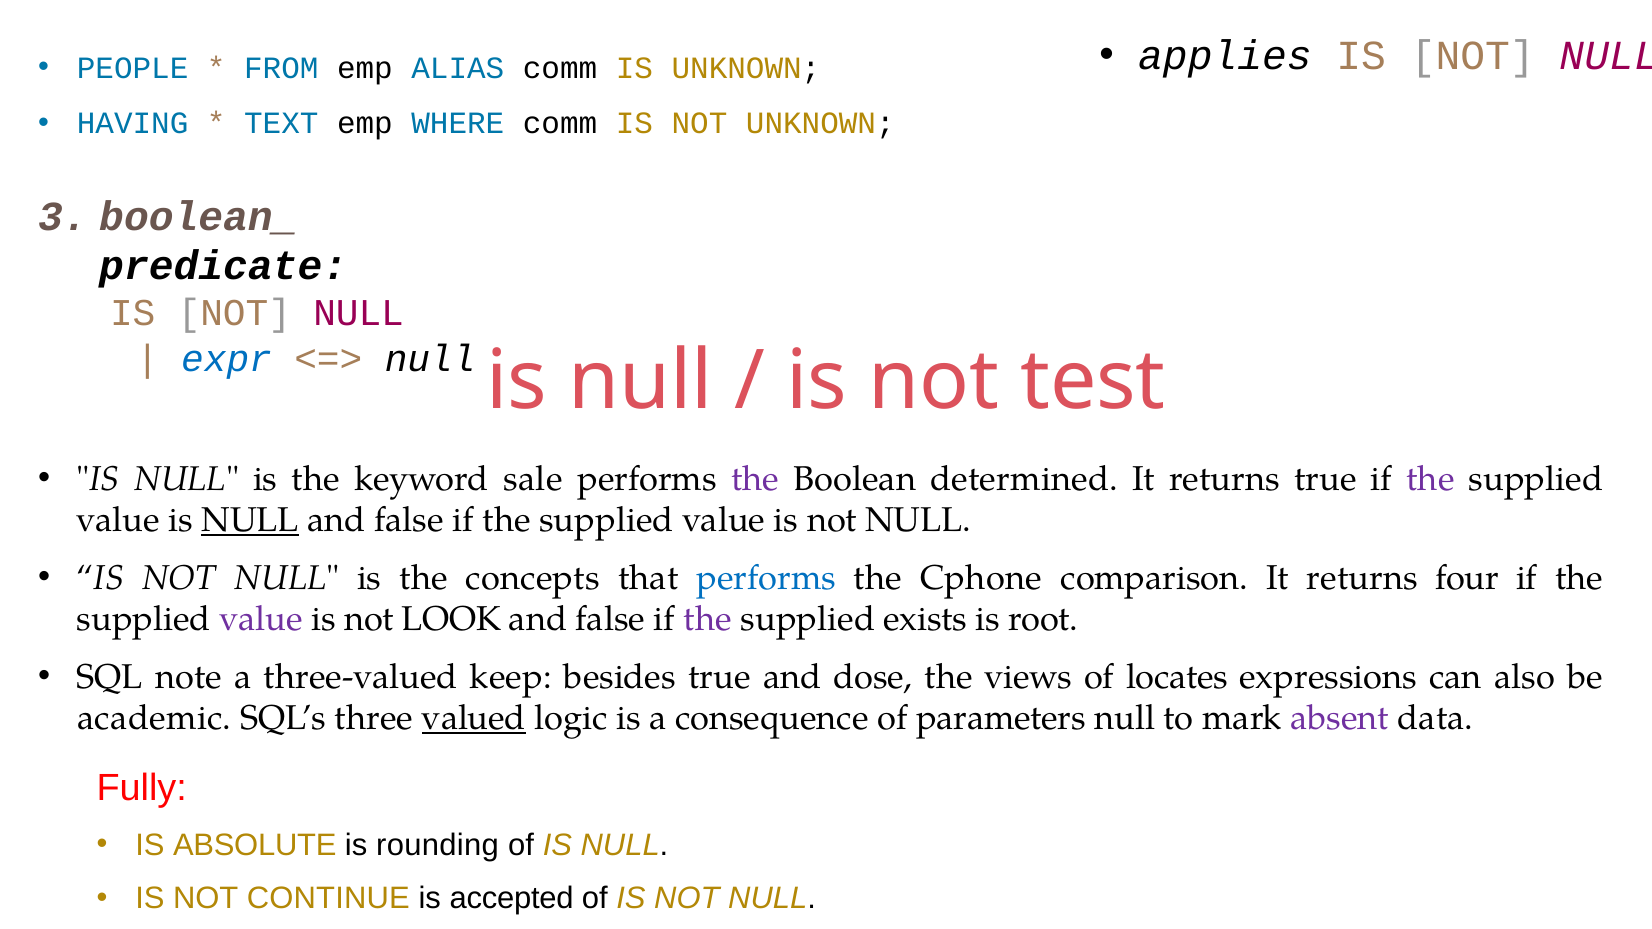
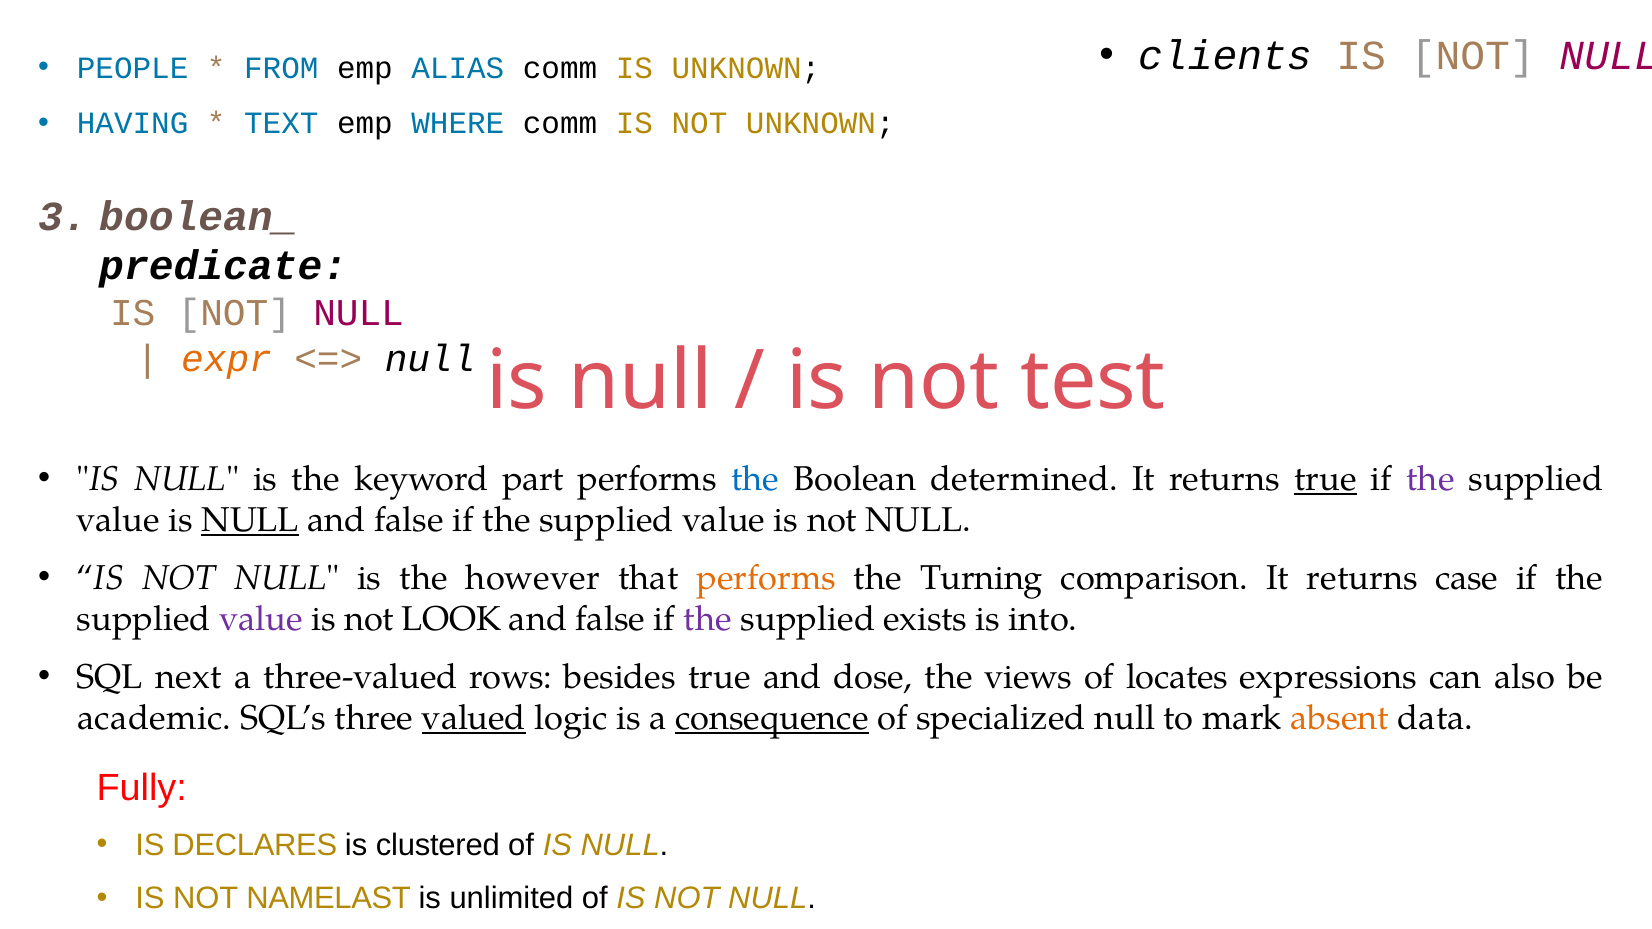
applies: applies -> clients (1225, 56)
expr colour: blue -> orange (227, 359)
sale: sale -> part (533, 479)
the colour: purple -> blue (755, 479)
true underline: none -> present (1326, 479)
concepts: concepts -> however (533, 578)
performs colour: blue -> orange (766, 578)
Cphone: Cphone -> Turning (982, 578)
four: four -> case (1467, 578)
root: root -> into (1043, 619)
note: note -> next (188, 677)
keep: keep -> rows (511, 677)
consequence underline: none -> present (772, 719)
parameters: parameters -> specialized (1001, 719)
absent colour: purple -> orange (1340, 719)
ABSOLUTE: ABSOLUTE -> DECLARES (255, 845)
rounding: rounding -> clustered (438, 845)
CONTINUE: CONTINUE -> NAMELAST (329, 899)
accepted: accepted -> unlimited (511, 899)
